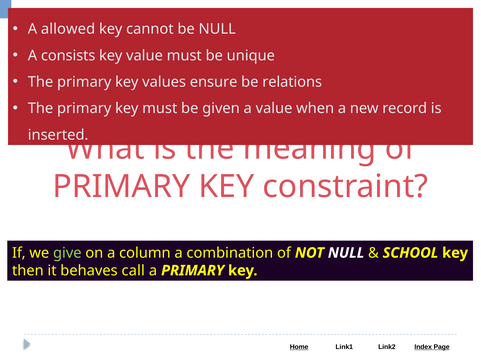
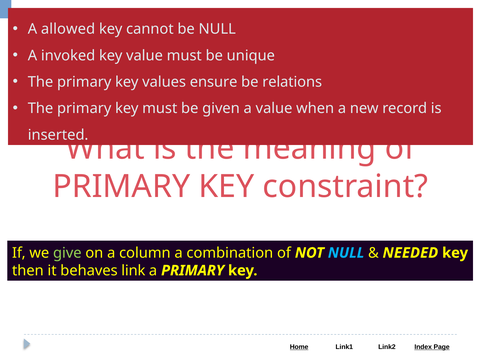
consists: consists -> invoked (68, 55)
NULL colour: white -> light blue (346, 253)
SCHOOL: SCHOOL -> NEEDED (410, 253)
call: call -> link (133, 270)
